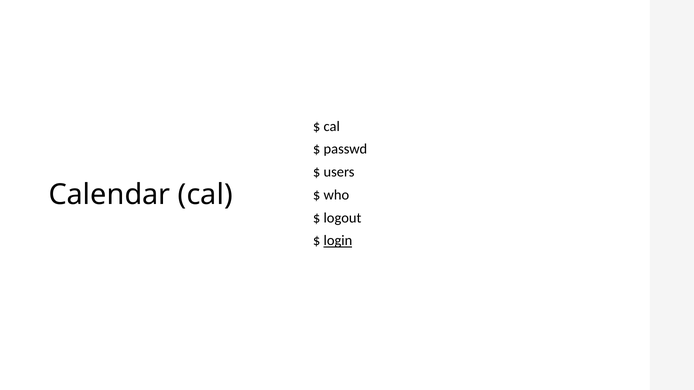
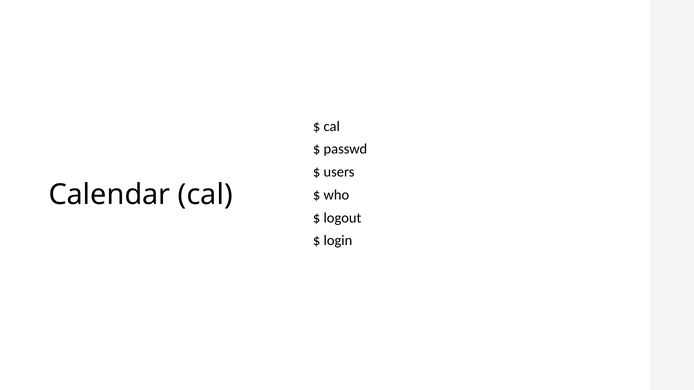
login underline: present -> none (338, 241)
